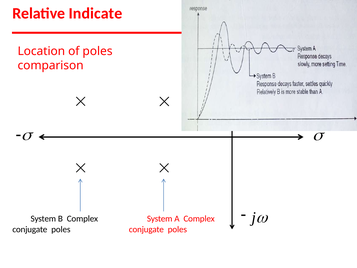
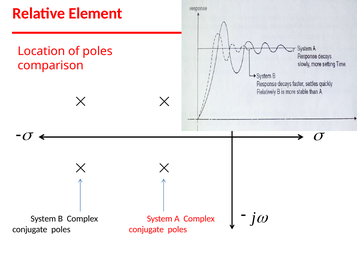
Indicate: Indicate -> Element (96, 13)
